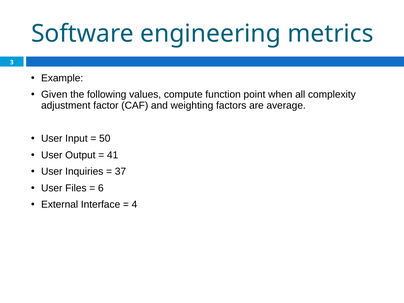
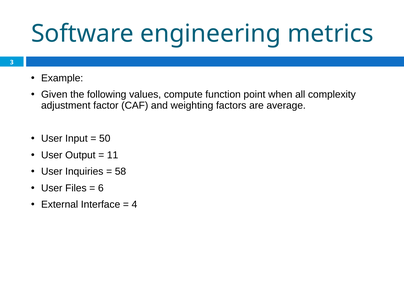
41: 41 -> 11 (113, 155)
37: 37 -> 58 (120, 172)
